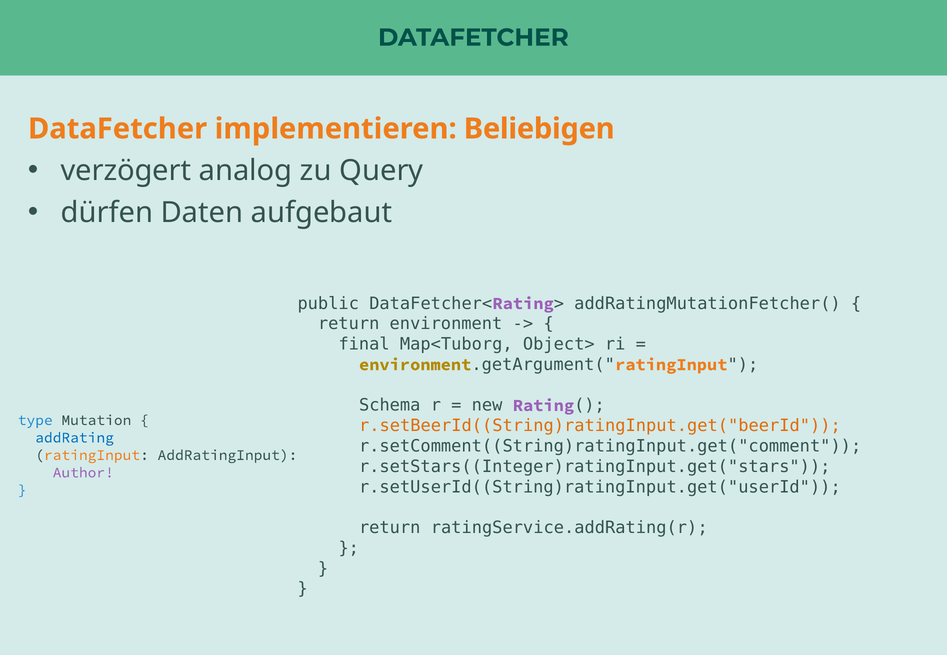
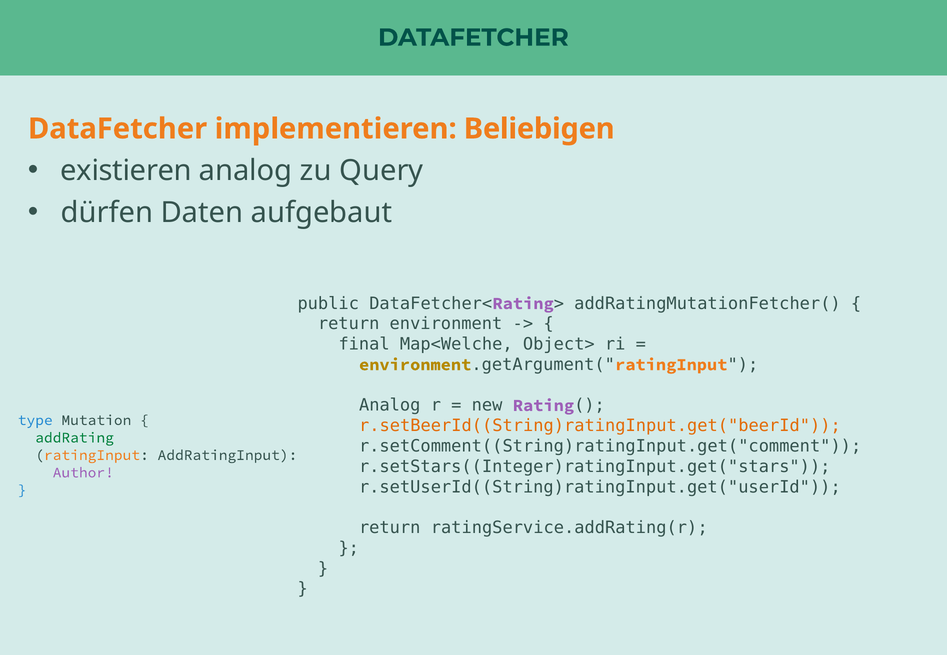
verzögert: verzögert -> existieren (126, 171)
Map<Tuborg: Map<Tuborg -> Map<Welche (456, 345)
Schema: Schema -> Analog (390, 406)
addRating colour: blue -> green (75, 438)
